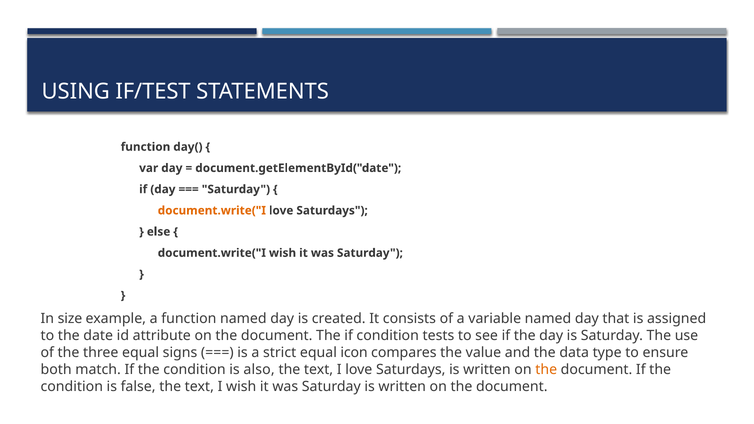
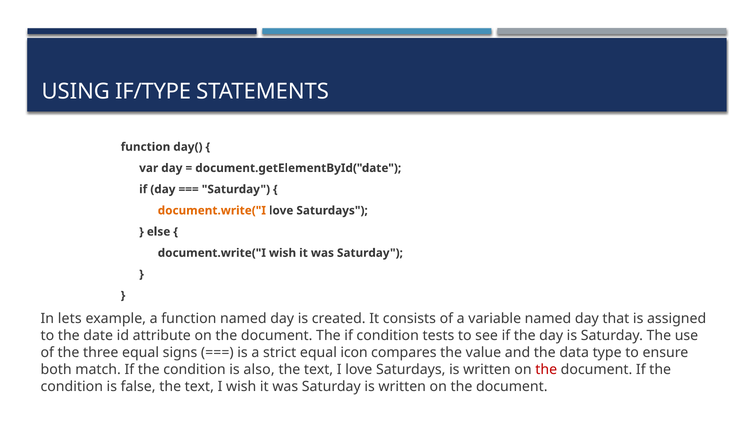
IF/TEST: IF/TEST -> IF/TYPE (153, 92)
size: size -> lets (70, 319)
the colour: orange -> red (546, 370)
